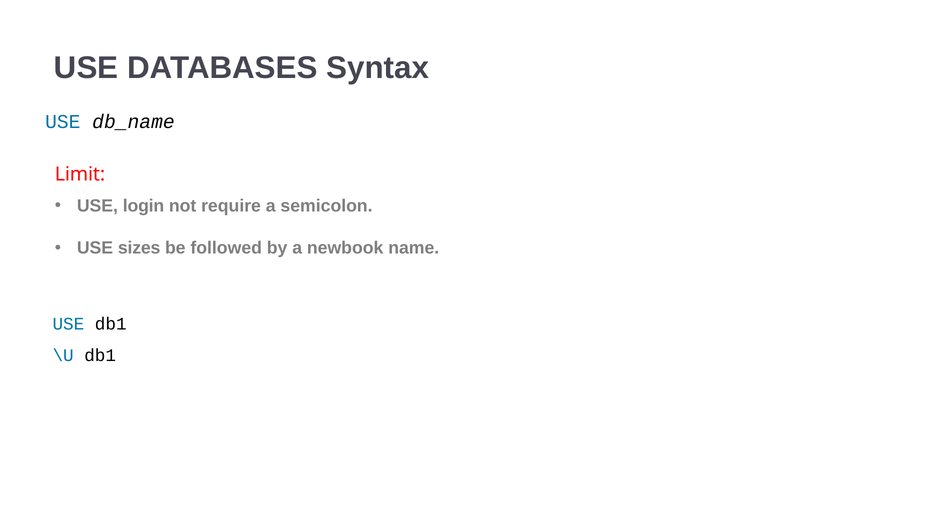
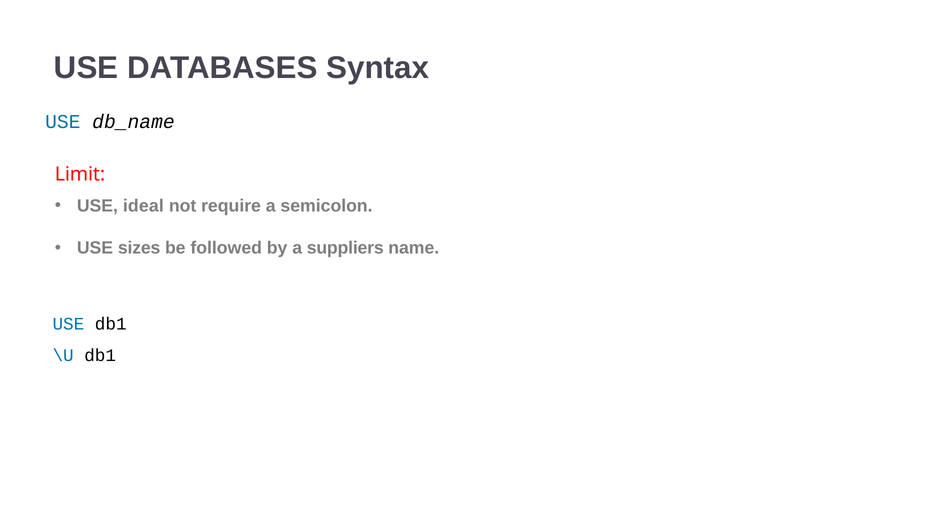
login: login -> ideal (143, 206)
newbook: newbook -> suppliers (345, 248)
